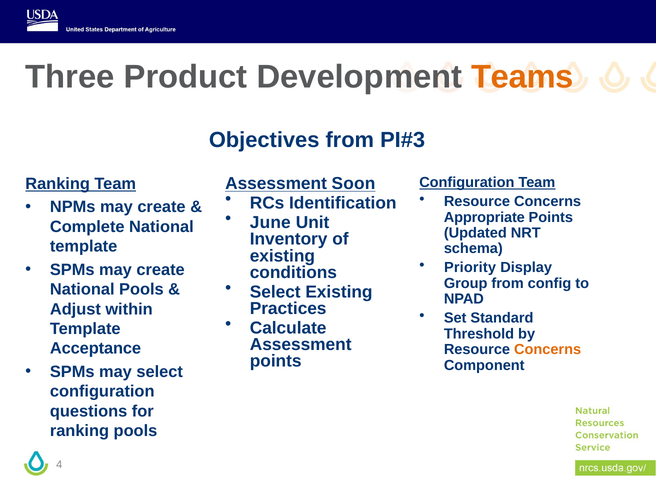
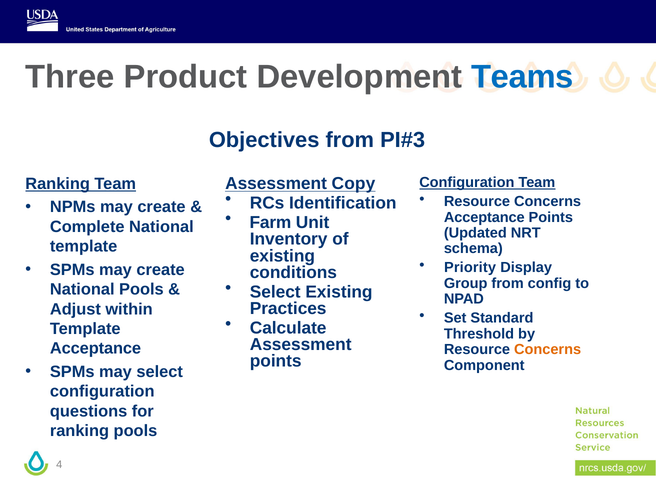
Teams colour: orange -> blue (522, 77)
Soon: Soon -> Copy (353, 184)
June: June -> Farm (270, 223)
Appropriate: Appropriate -> Acceptance (484, 217)
